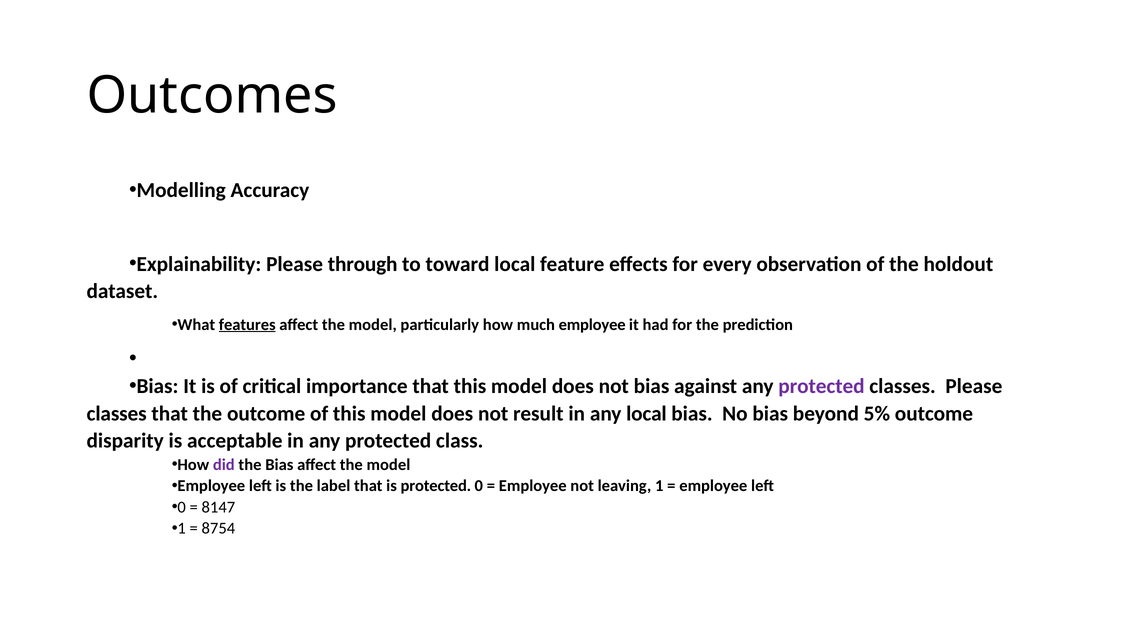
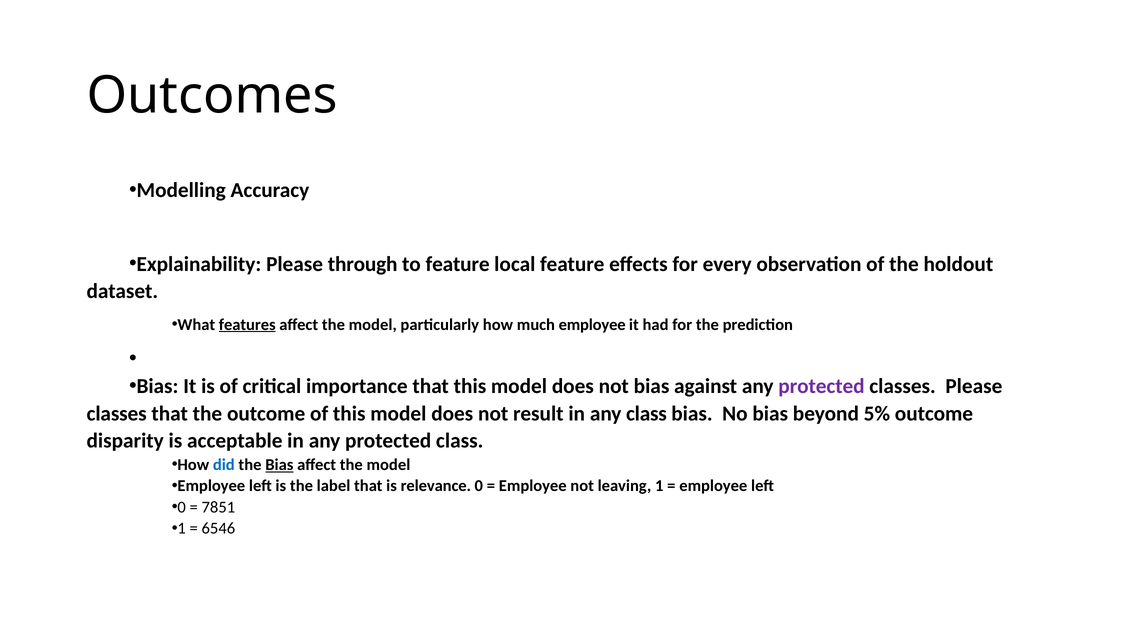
to toward: toward -> feature (458, 264)
any local: local -> class (646, 414)
did colour: purple -> blue (224, 465)
Bias underline: none -> present (279, 465)
is protected: protected -> relevance (436, 486)
8147: 8147 -> 7851 (218, 507)
8754: 8754 -> 6546 (218, 528)
